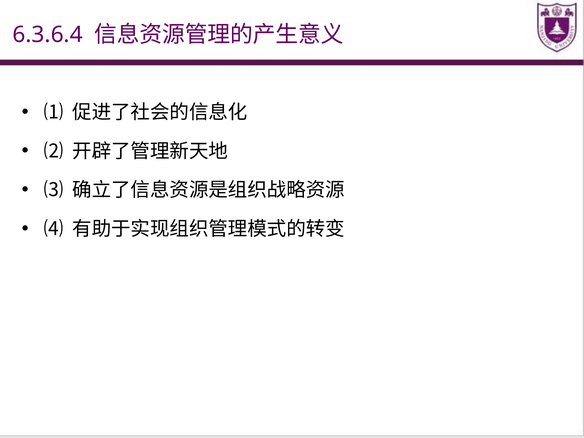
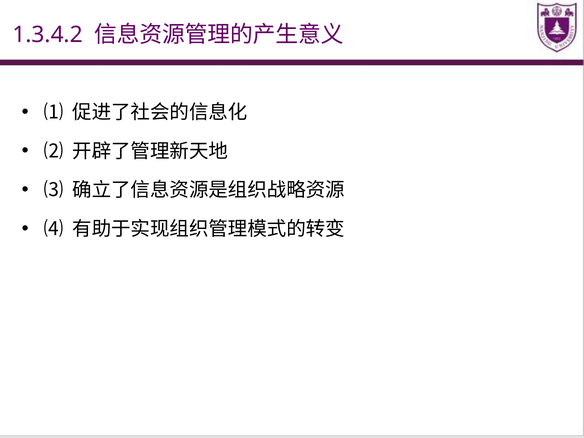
6.3.6.4: 6.3.6.4 -> 1.3.4.2 (48, 35)
